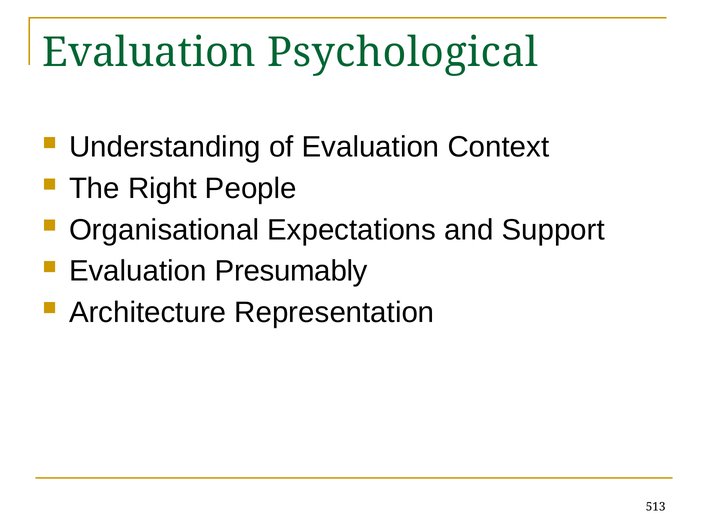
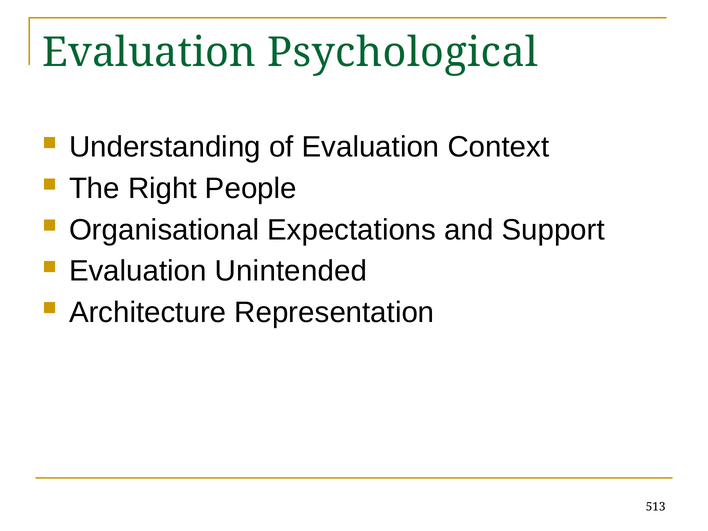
Presumably: Presumably -> Unintended (291, 271)
